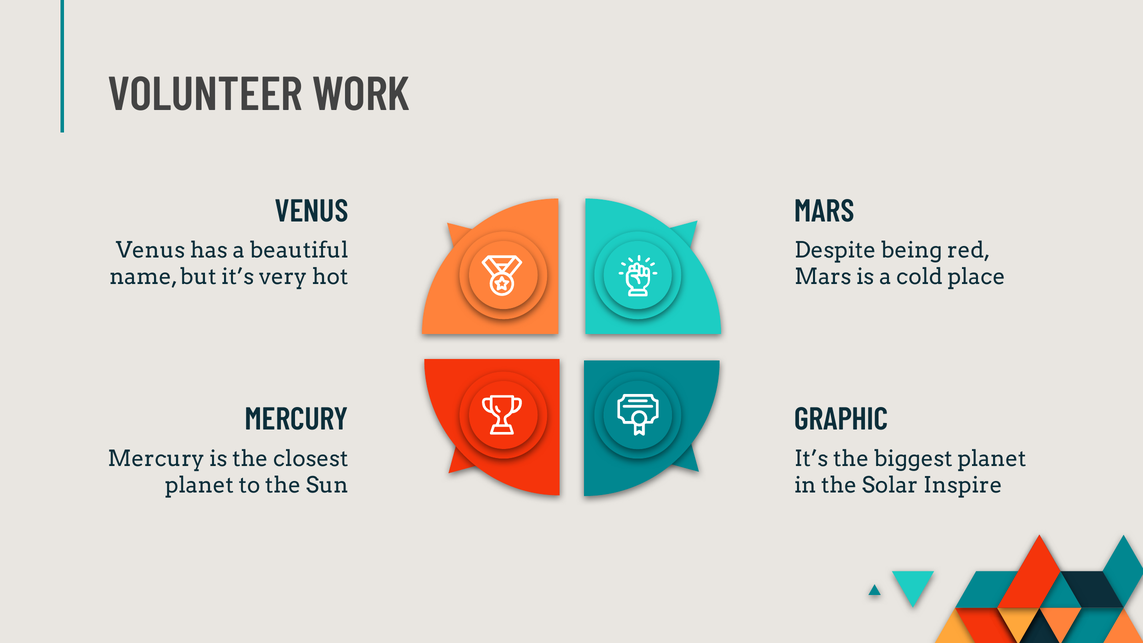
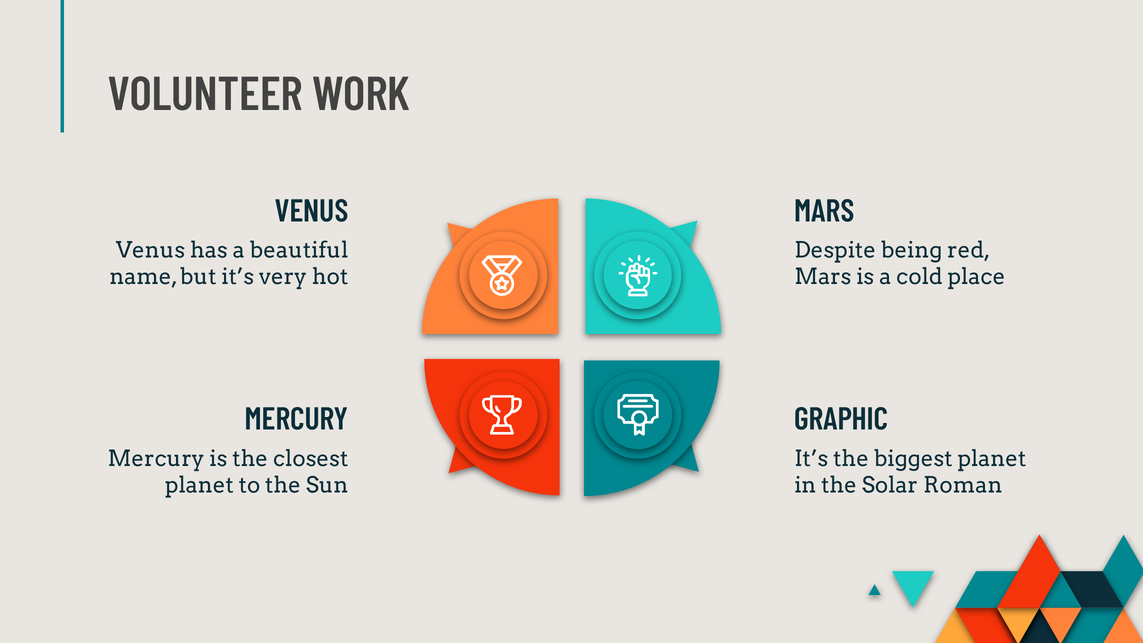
Inspire: Inspire -> Roman (963, 485)
